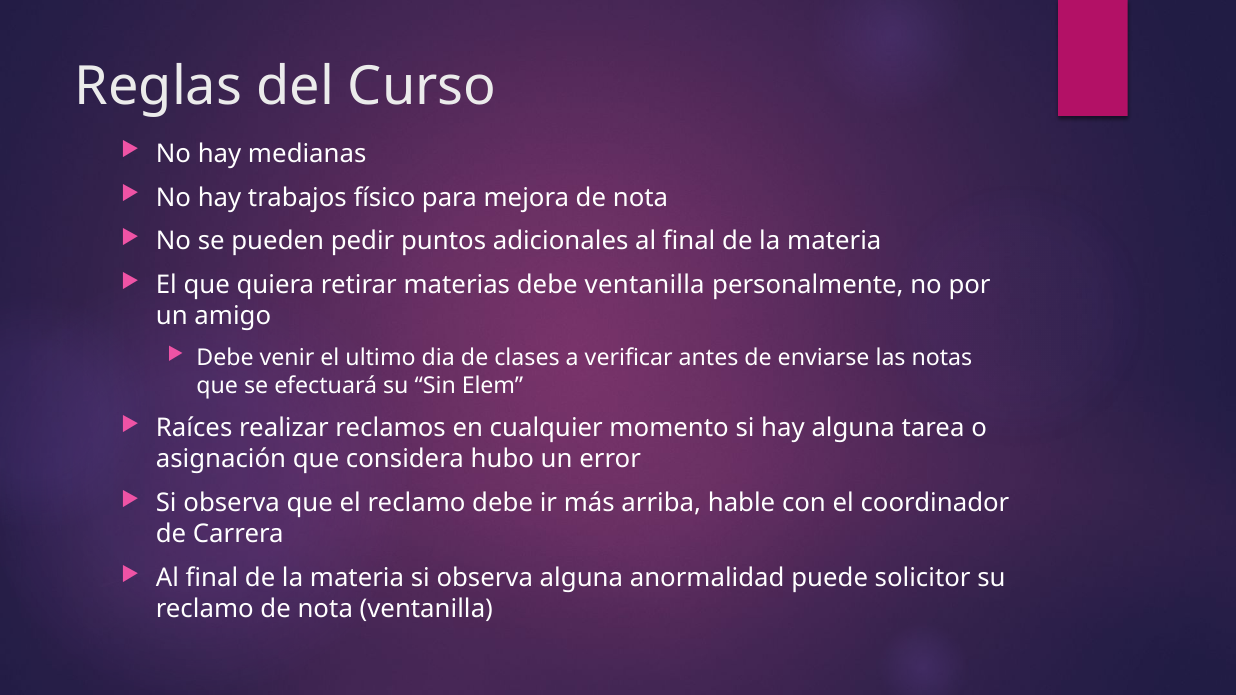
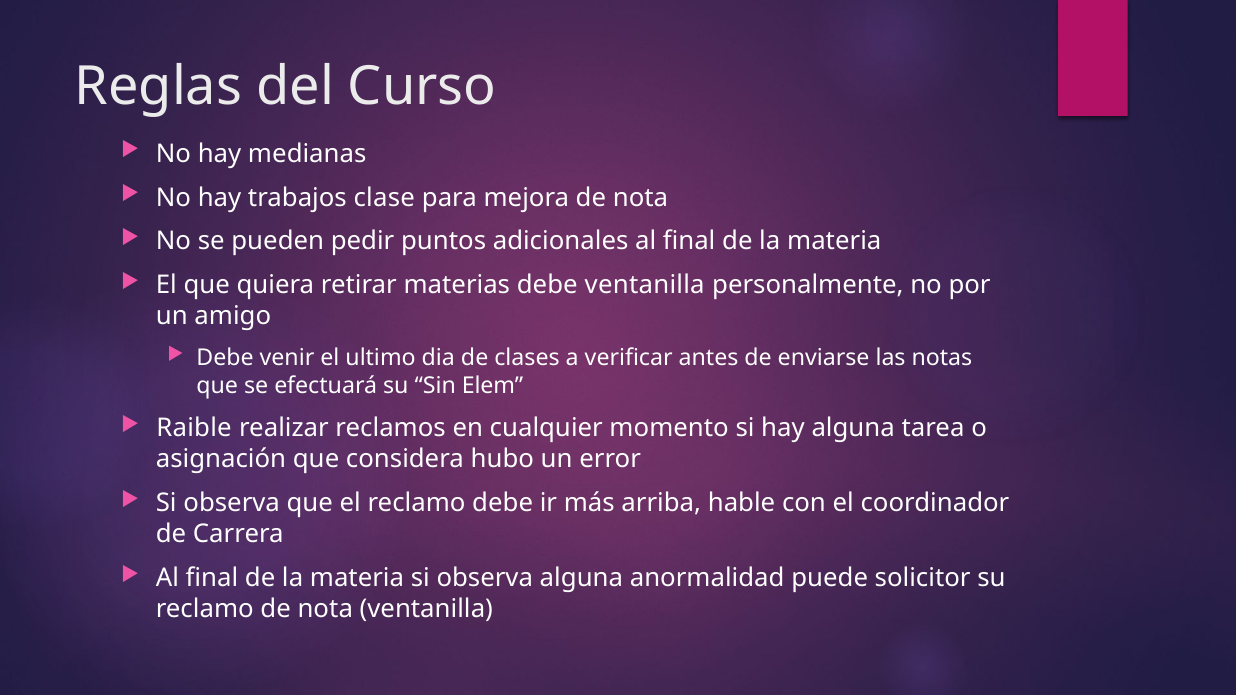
físico: físico -> clase (384, 198)
Raíces: Raíces -> Raible (194, 429)
